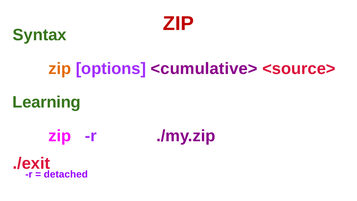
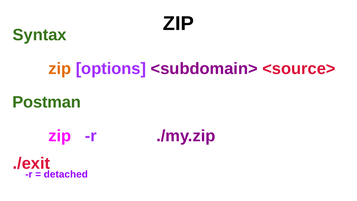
ZIP colour: red -> black (178, 23)
<cumulative>: <cumulative> -> <subdomain> (204, 69)
Learning: Learning -> Postman (47, 102)
